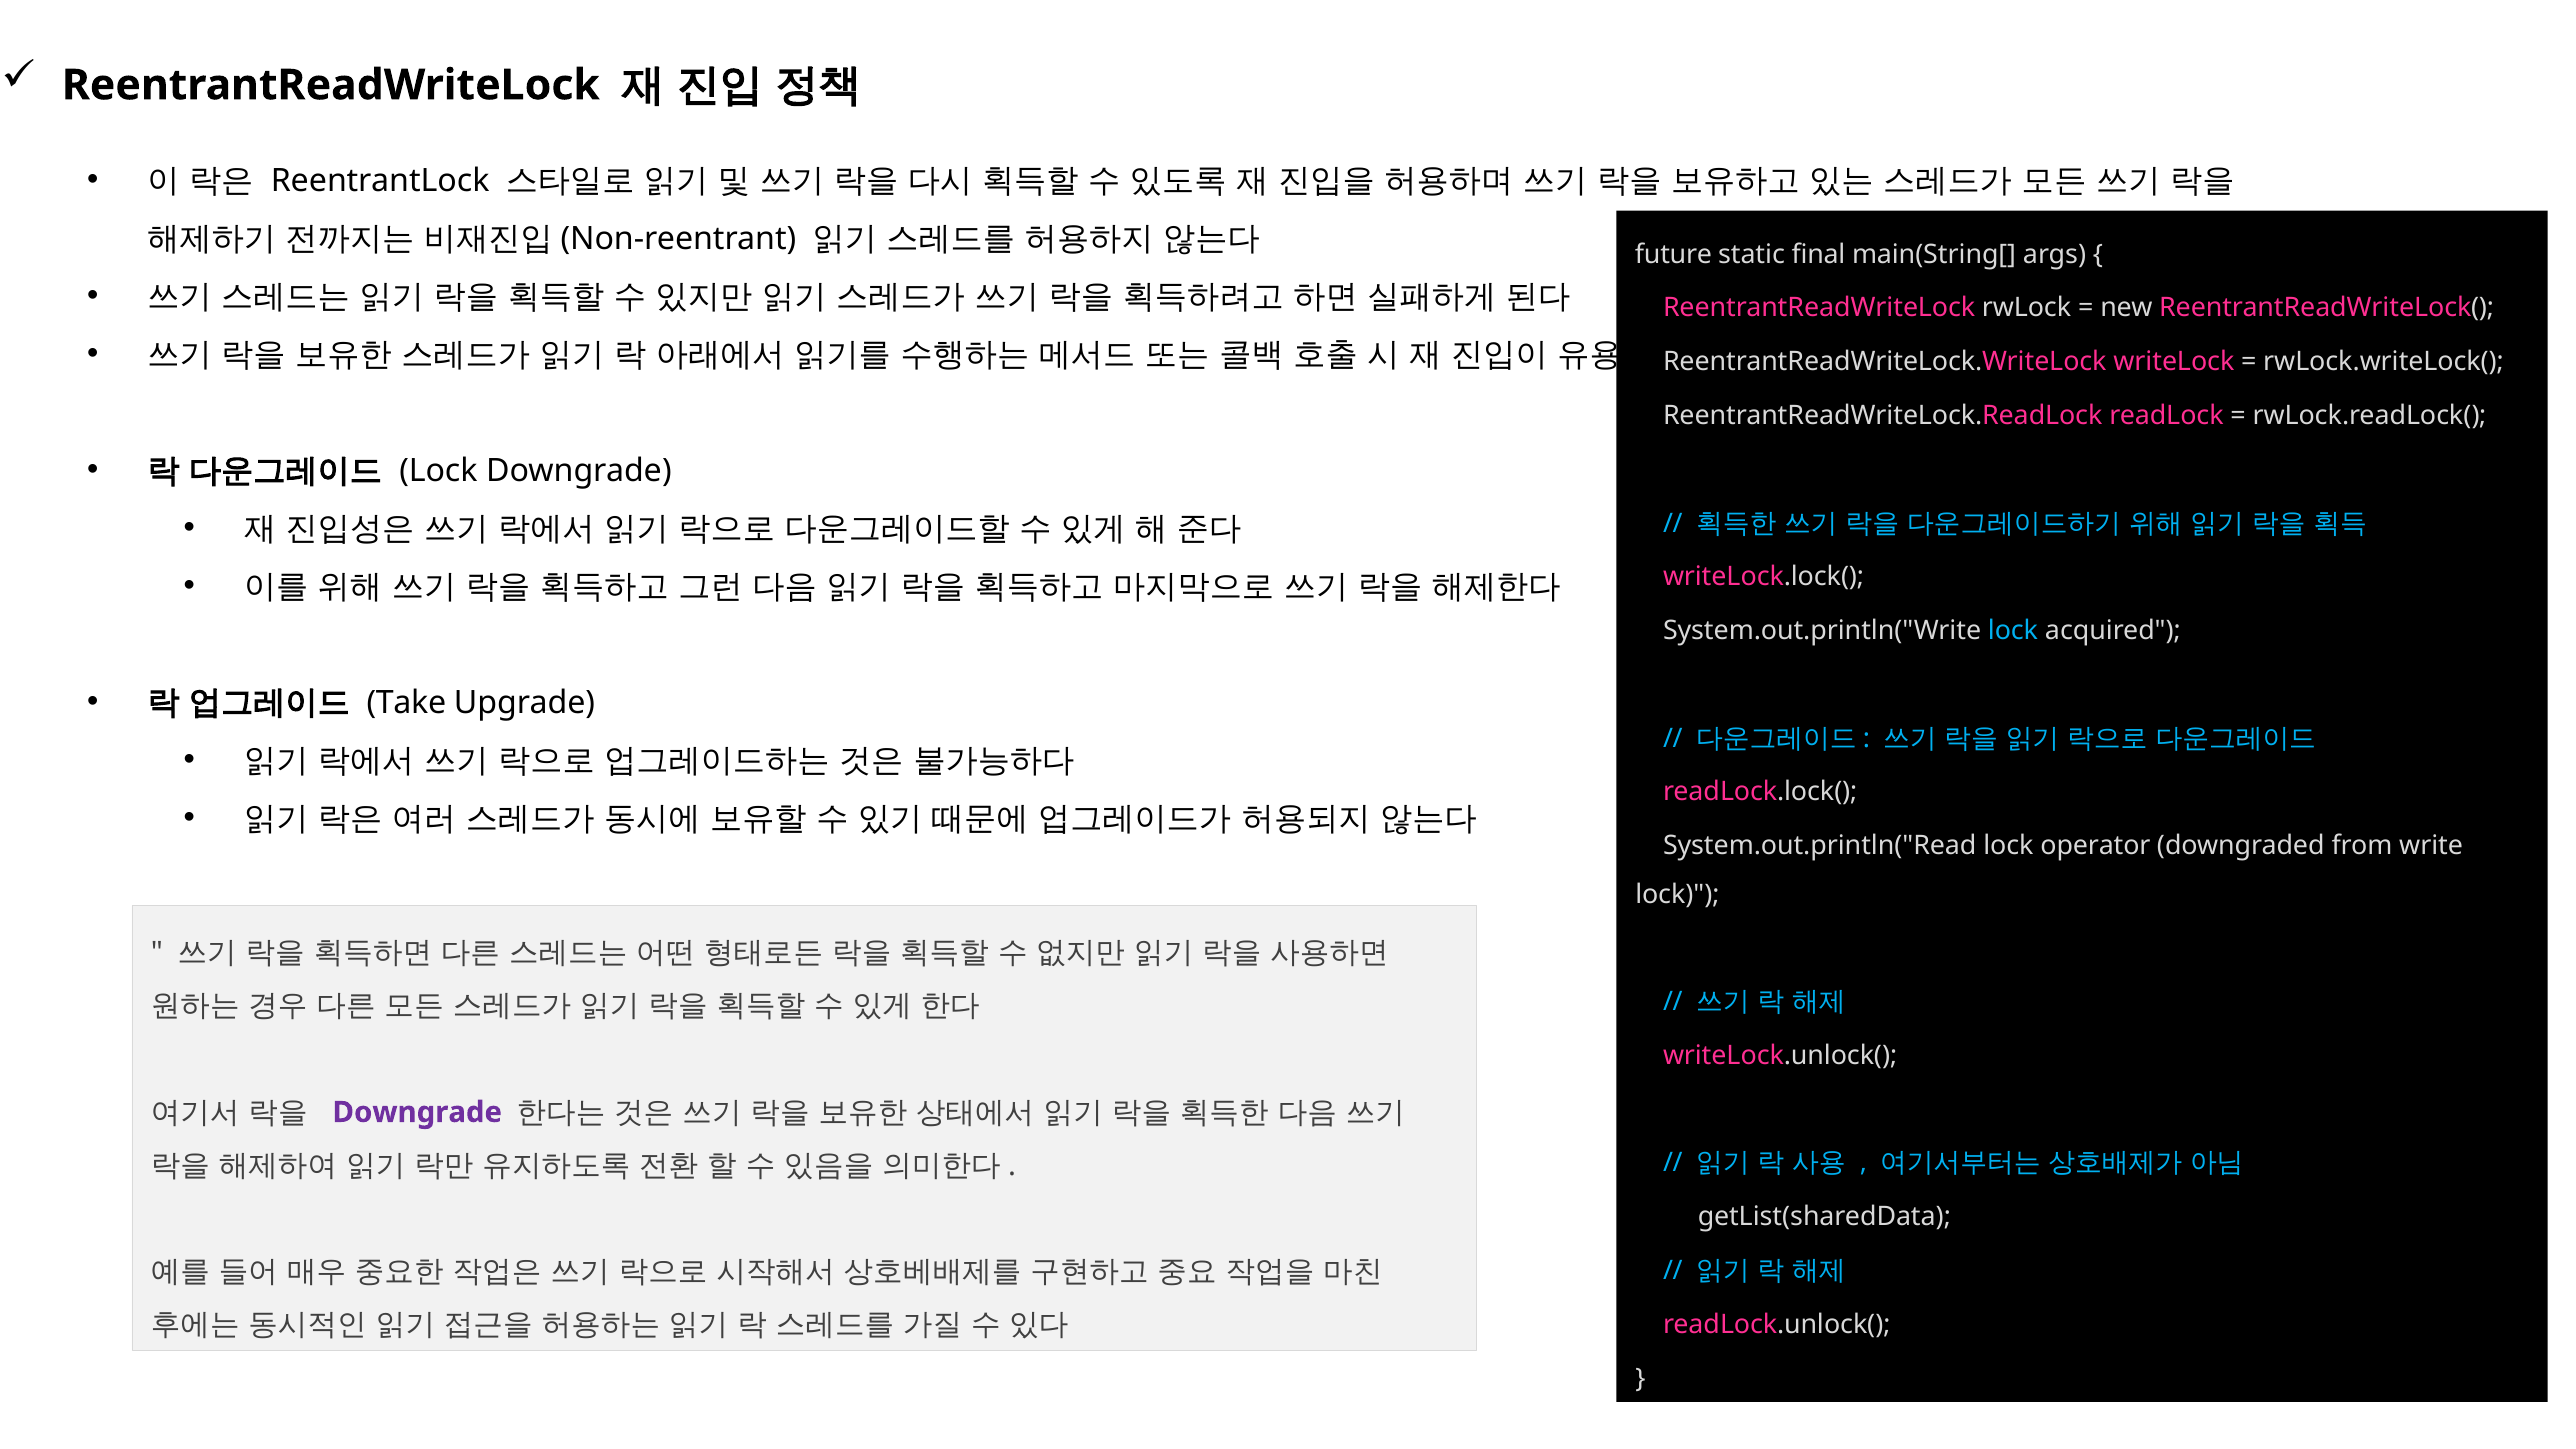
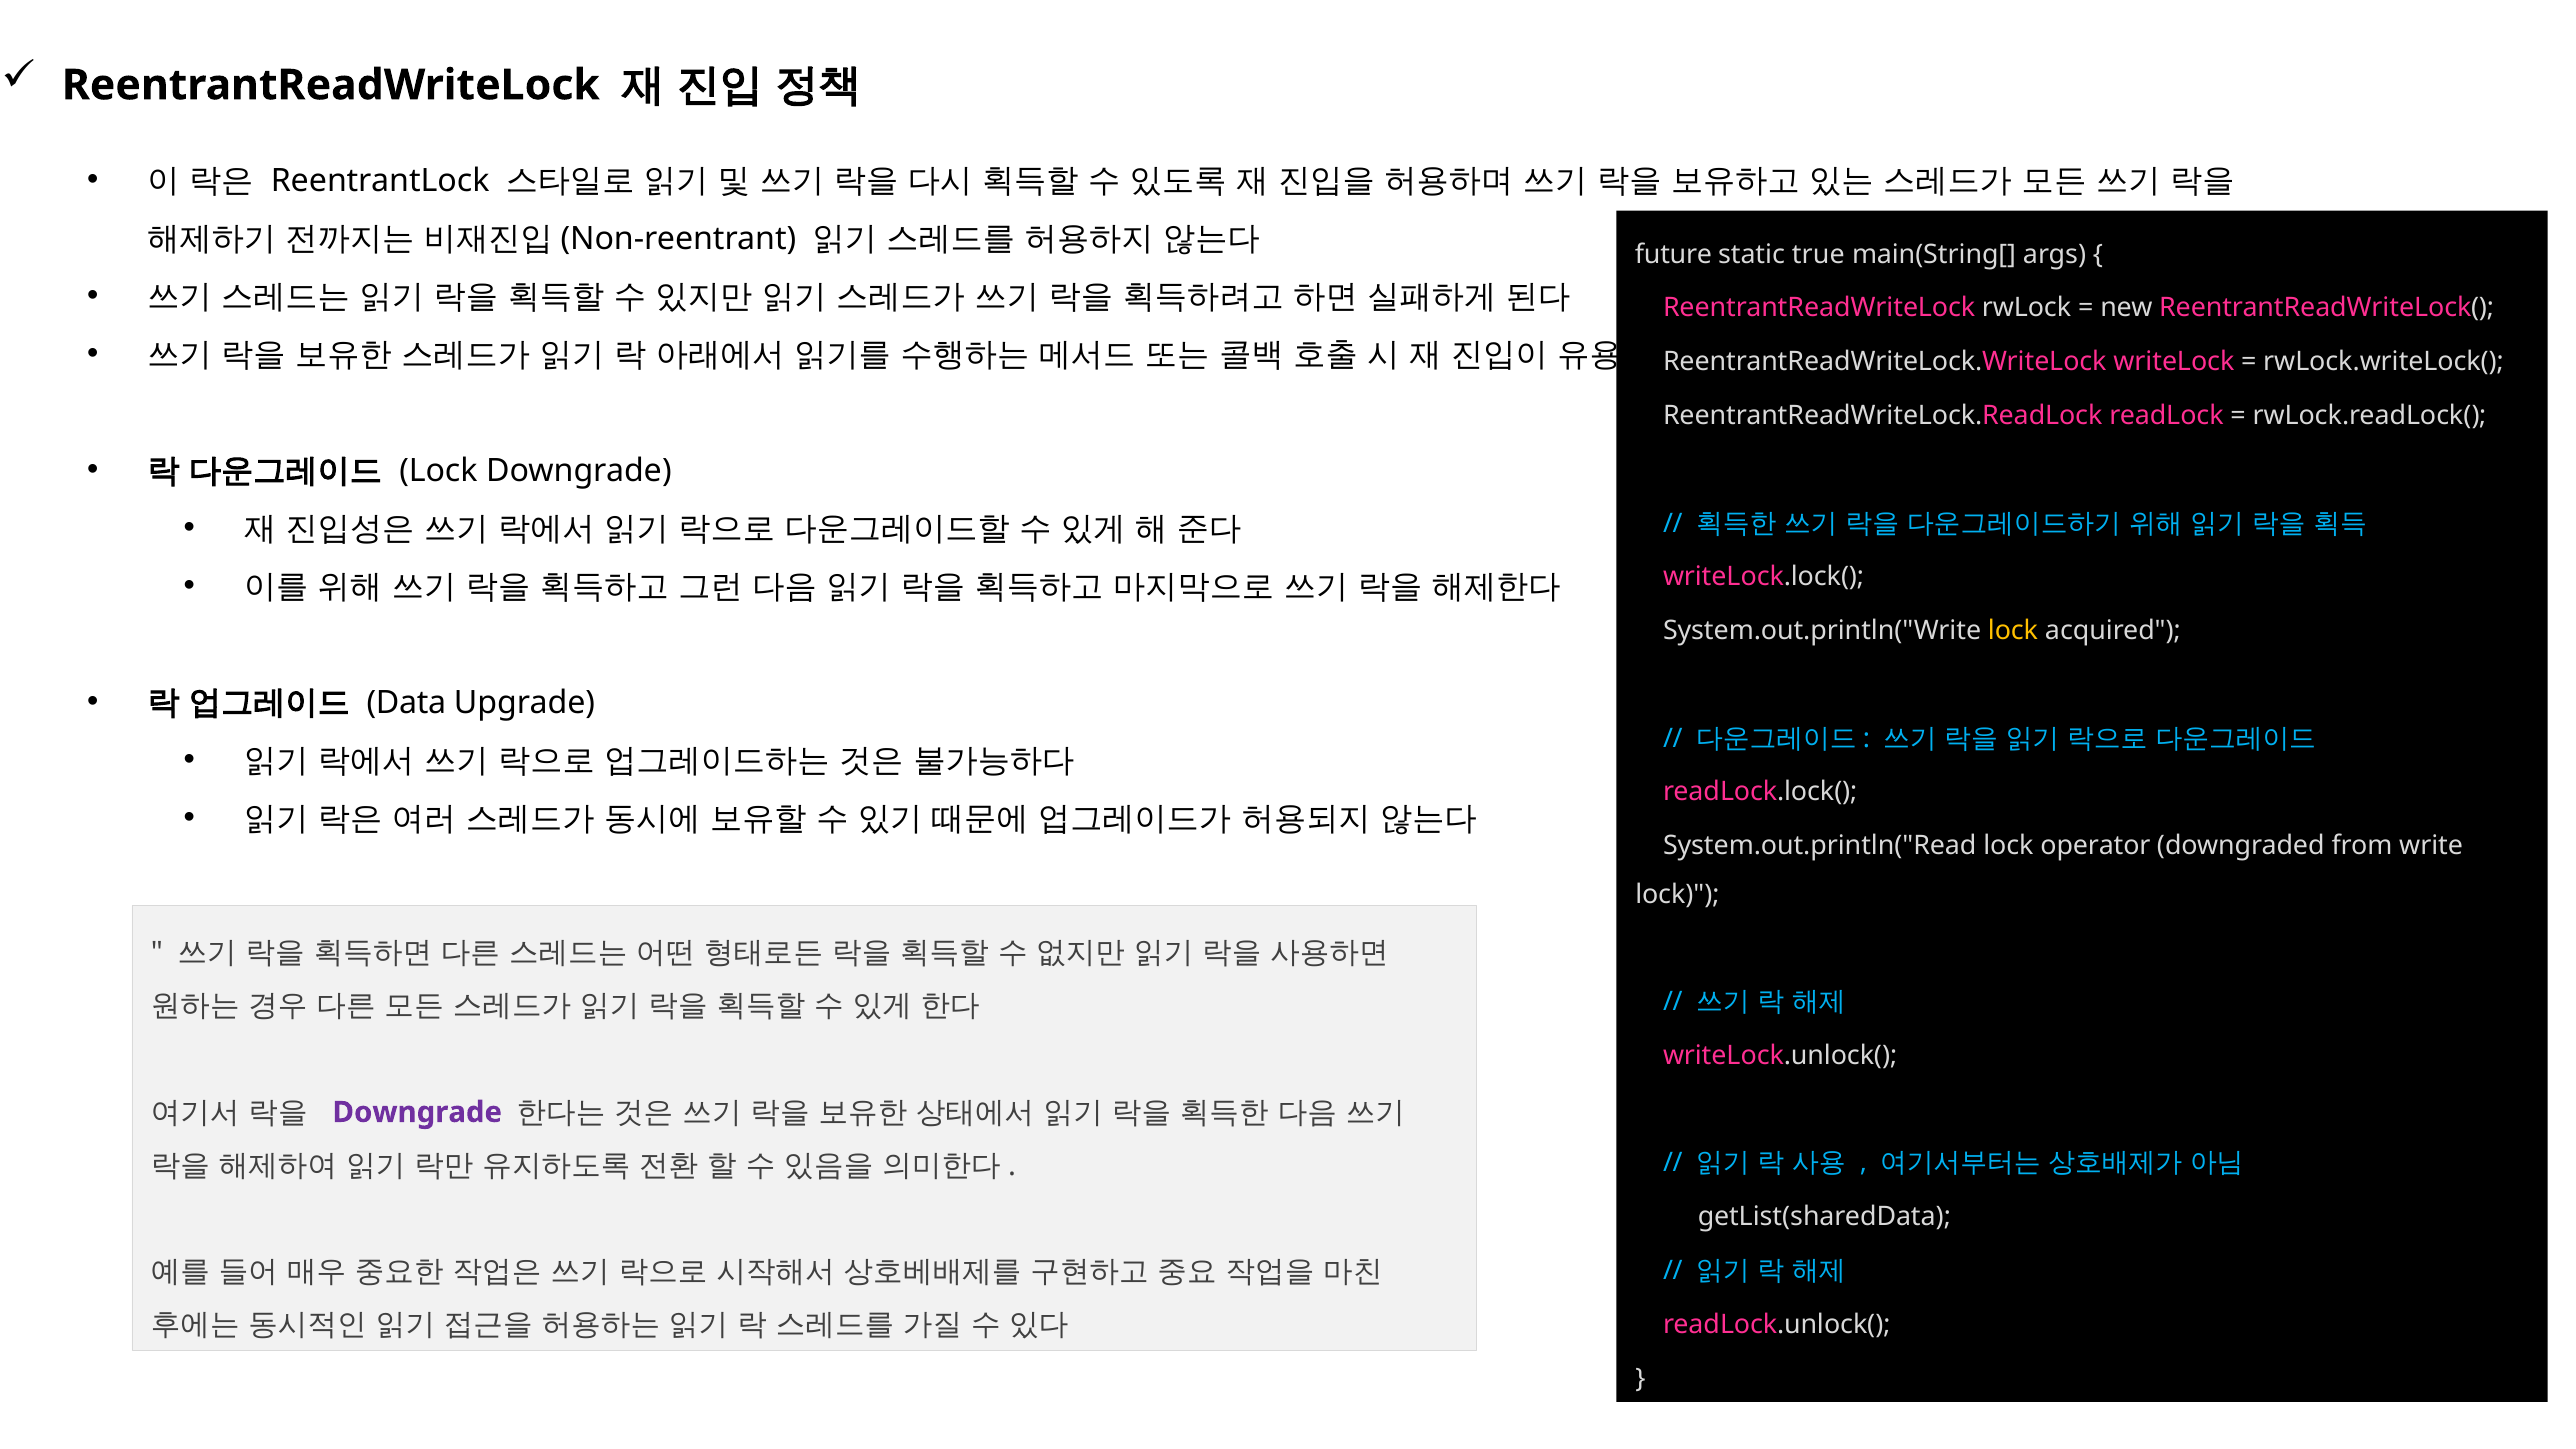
final: final -> true (1818, 254)
lock colour: light blue -> yellow (2013, 631)
Take: Take -> Data (406, 702)
